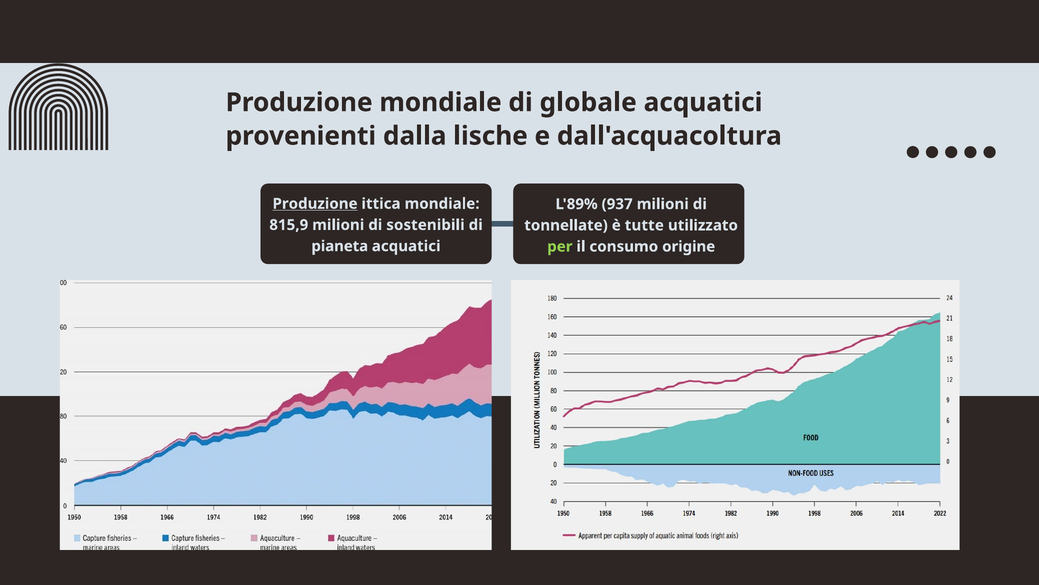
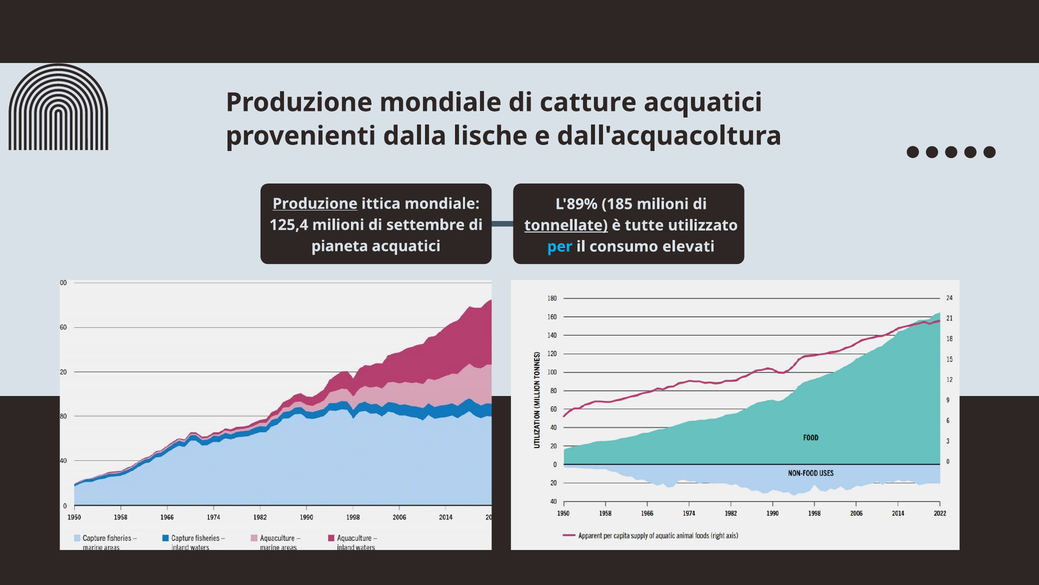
globale: globale -> catture (588, 102)
937: 937 -> 185 (617, 204)
815,9: 815,9 -> 125,4 (289, 225)
sostenibili: sostenibili -> settembre (426, 225)
tonnellate underline: none -> present (566, 225)
per colour: light green -> light blue (560, 246)
origine: origine -> elevati (689, 246)
